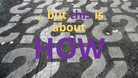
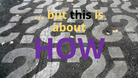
this colour: purple -> black (81, 15)
